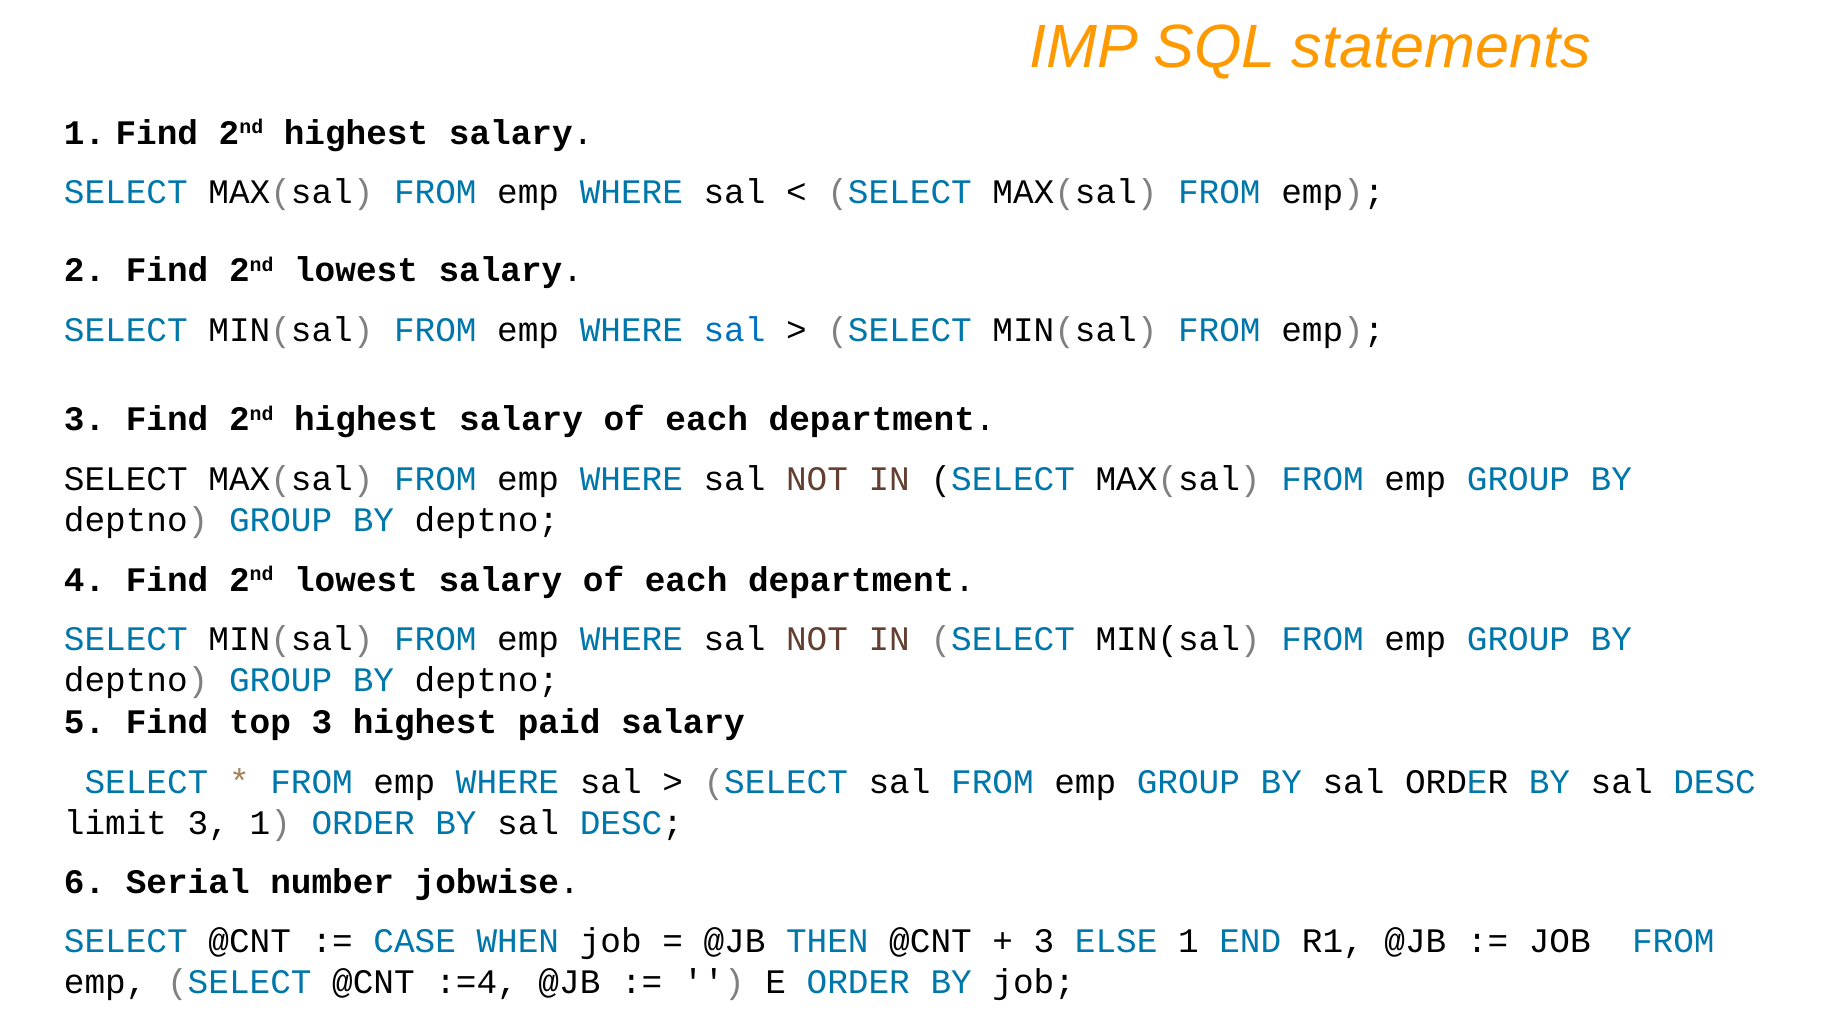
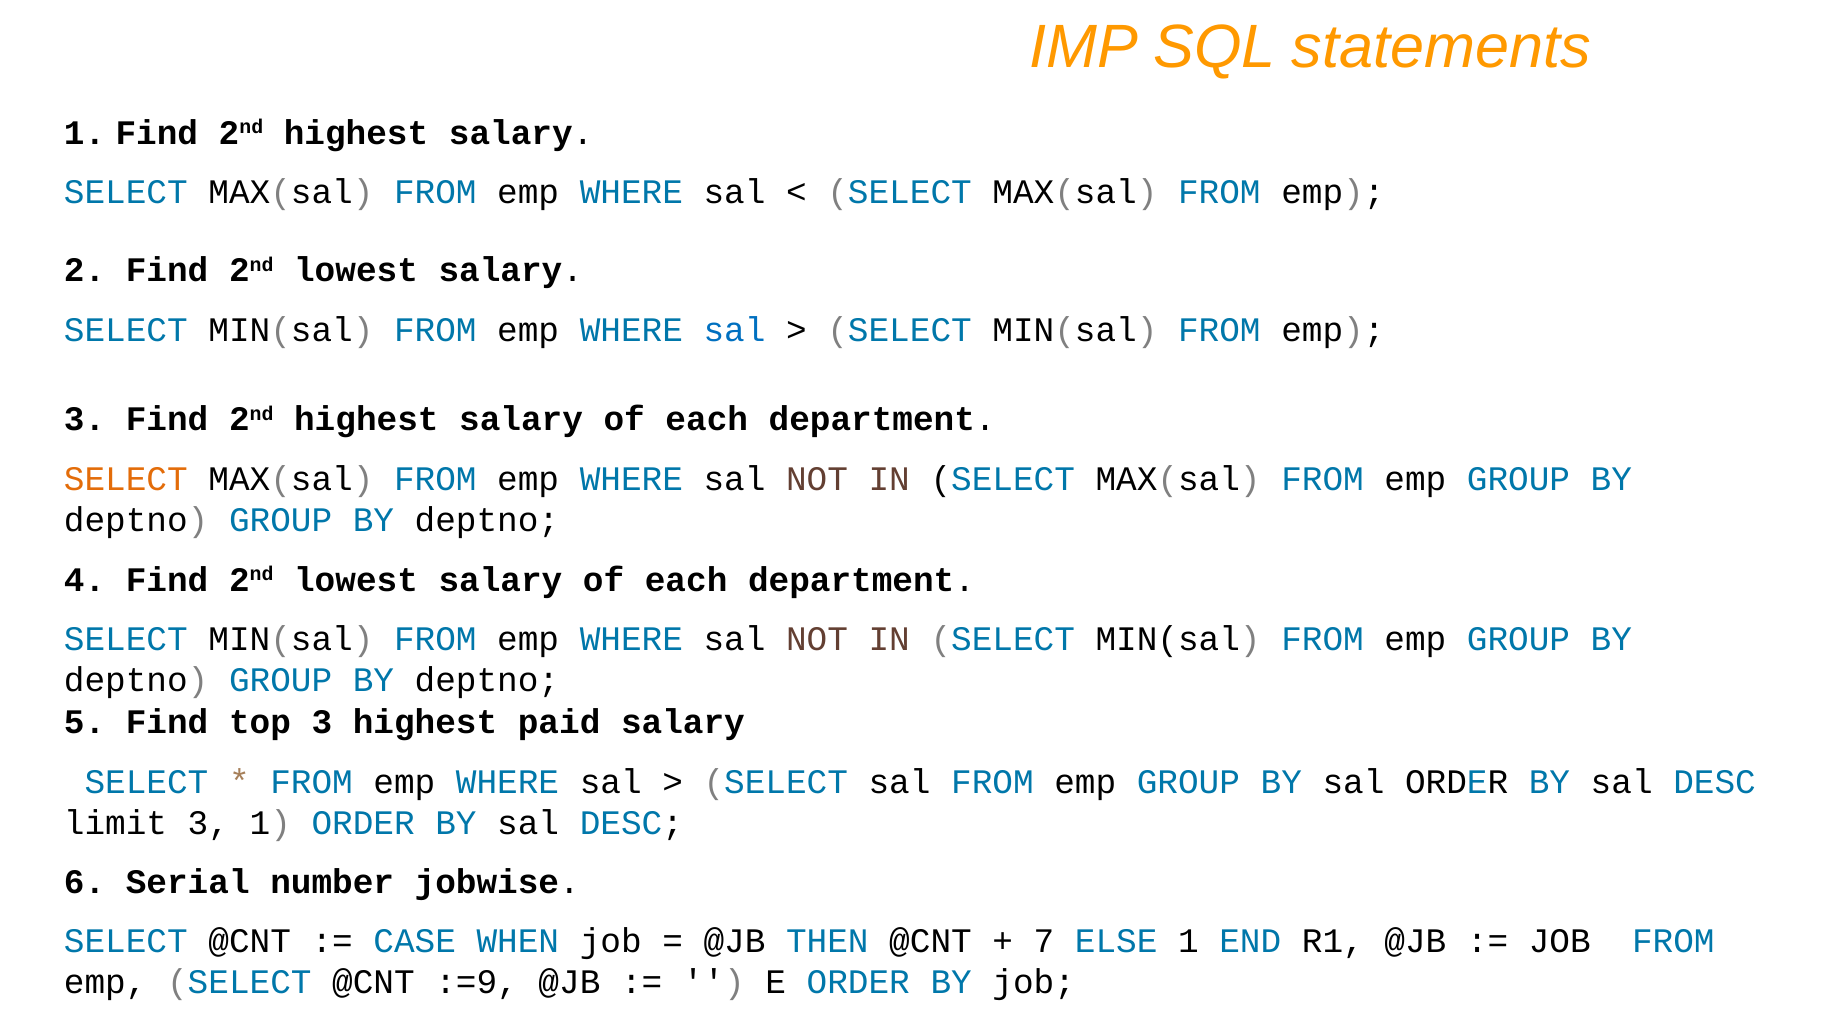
SELECT colour: black -> orange (126, 479)
3: 3 -> 7 (1044, 941)
:=4: :=4 -> :=9 (477, 982)
